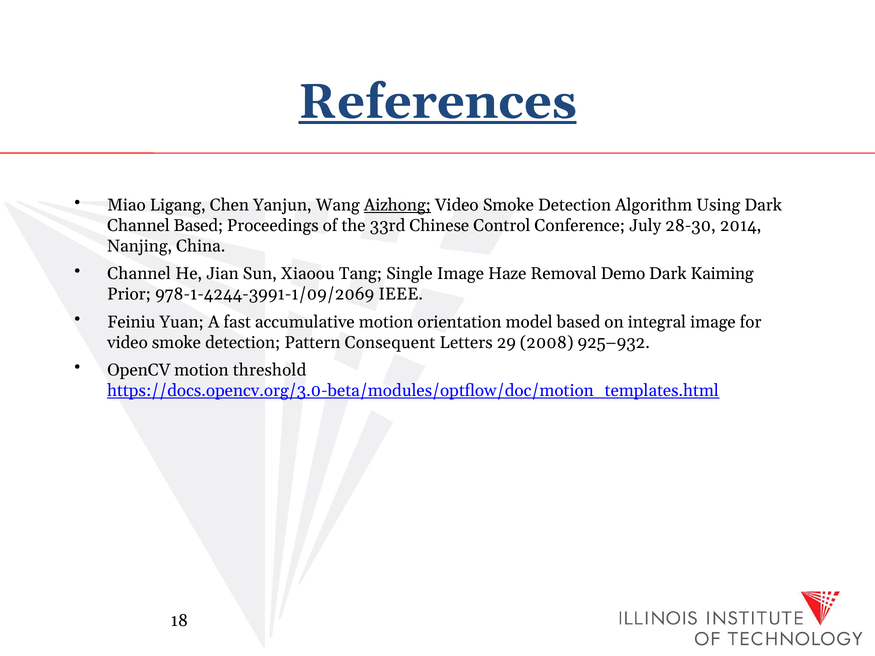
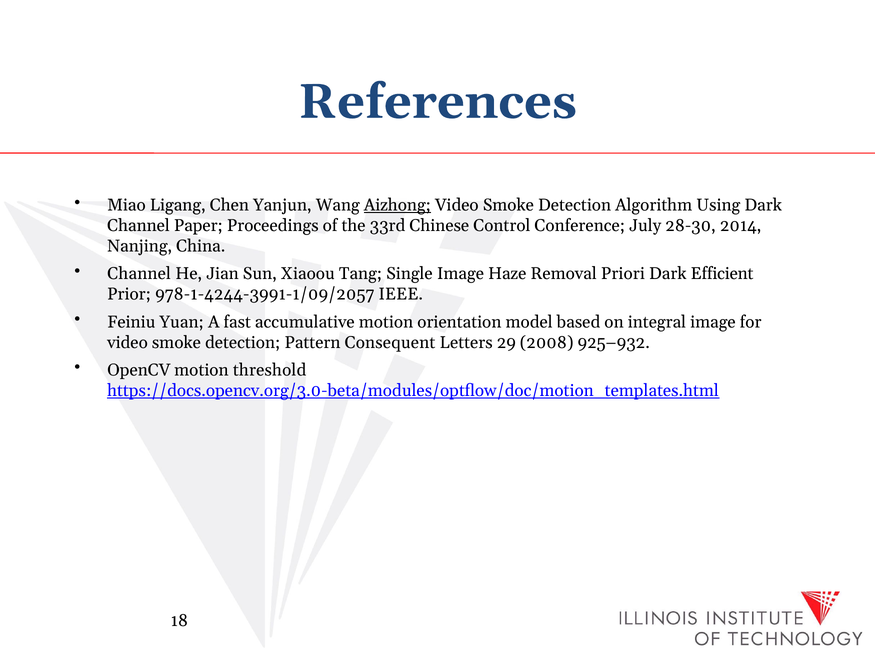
References underline: present -> none (438, 102)
Channel Based: Based -> Paper (198, 226)
Demo: Demo -> Priori (623, 274)
Kaiming: Kaiming -> Efficient (722, 274)
978-1-4244-3991-1/09/2069: 978-1-4244-3991-1/09/2069 -> 978-1-4244-3991-1/09/2057 (265, 294)
